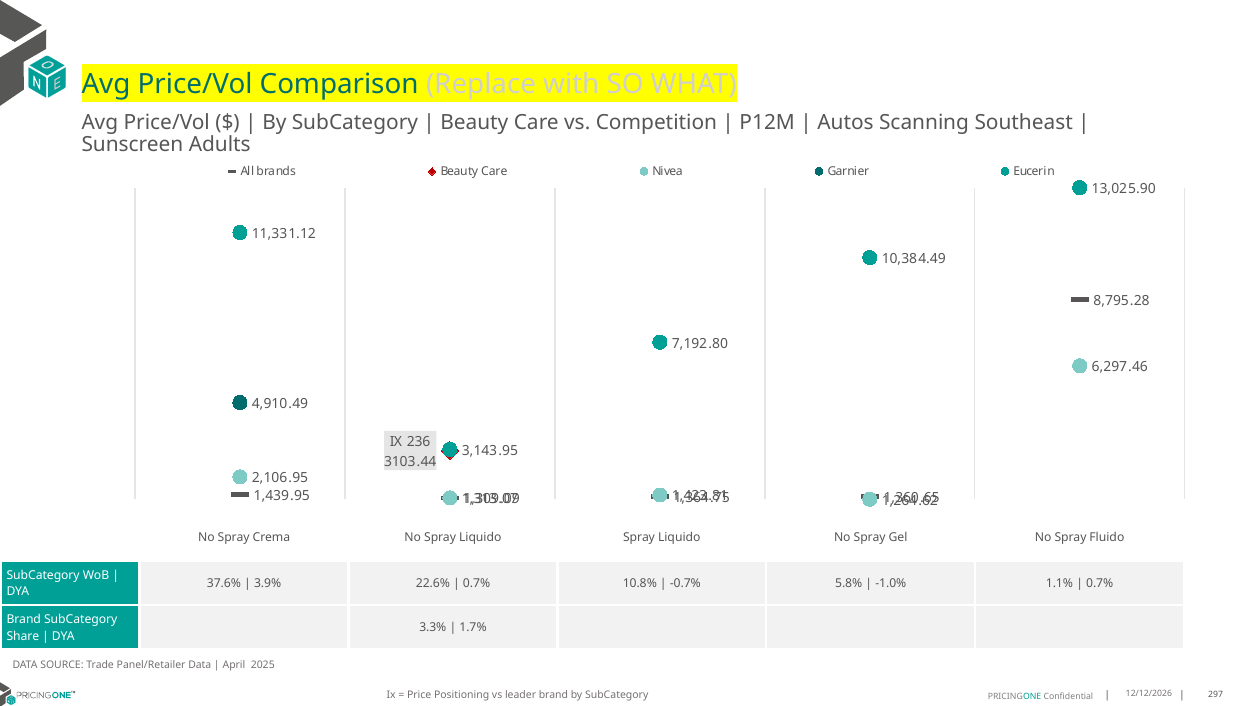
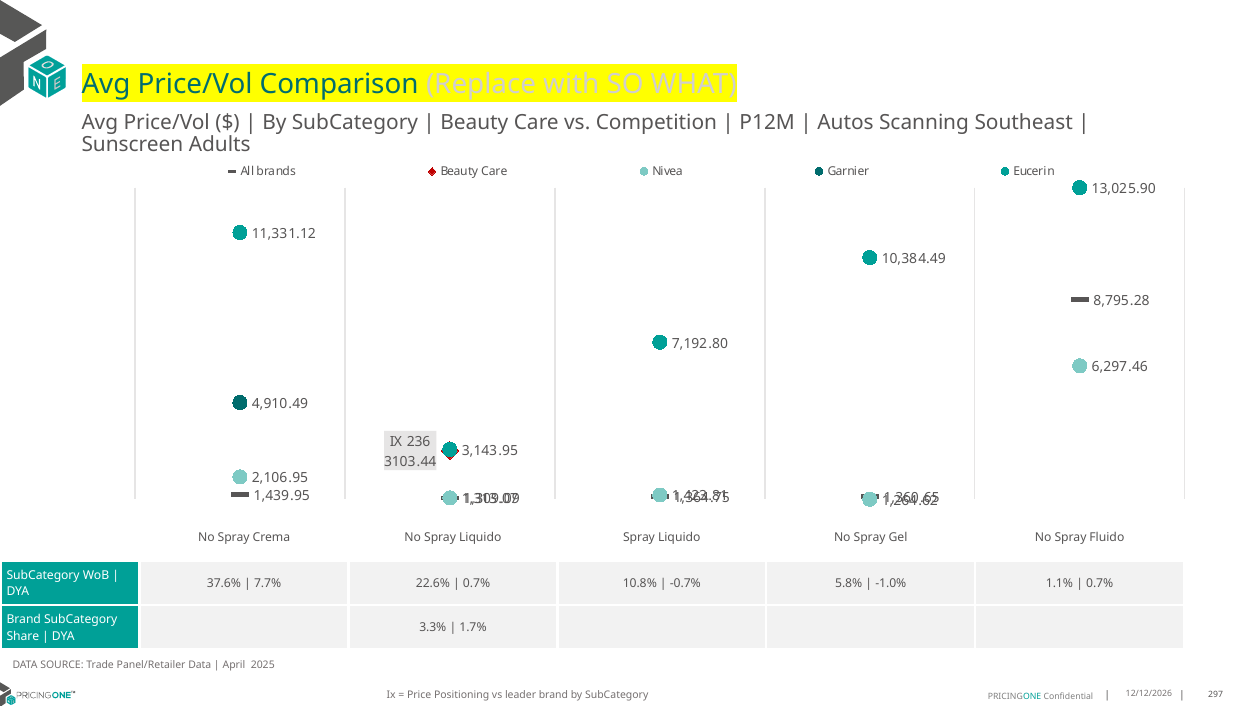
3.9%: 3.9% -> 7.7% (268, 583)
